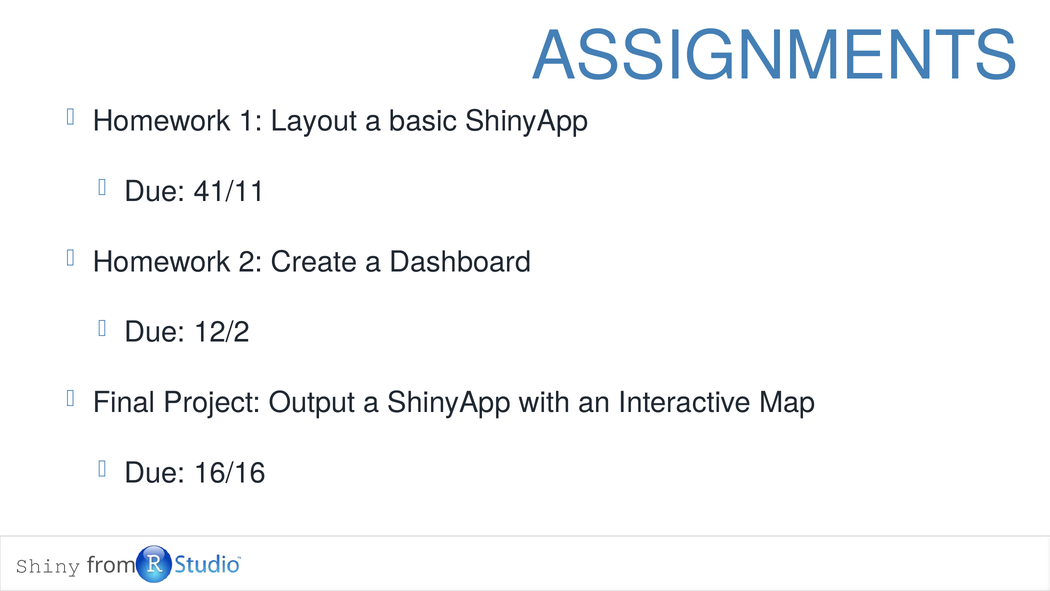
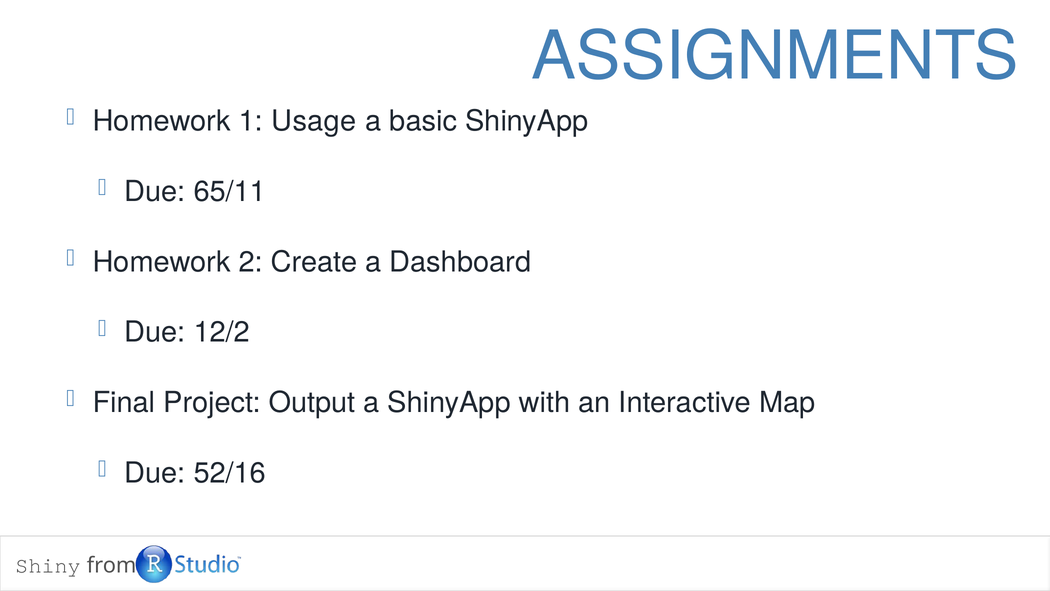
Layout: Layout -> Usage (314, 121)
41/11: 41/11 -> 65/11 (230, 191)
16/16: 16/16 -> 52/16 (230, 473)
